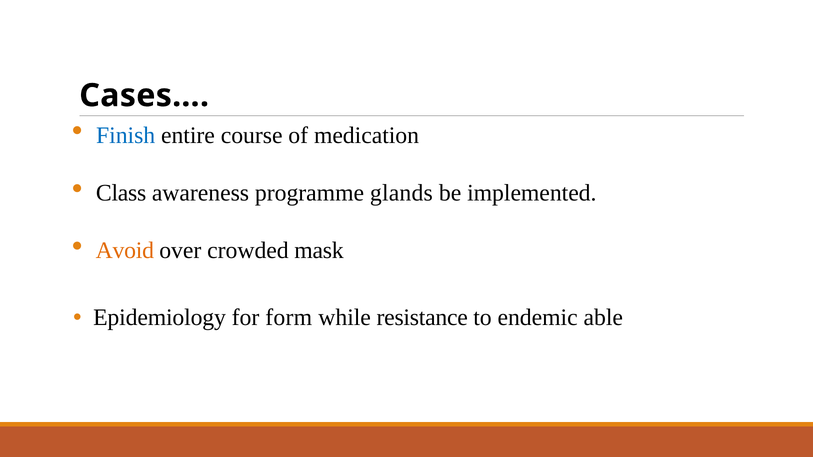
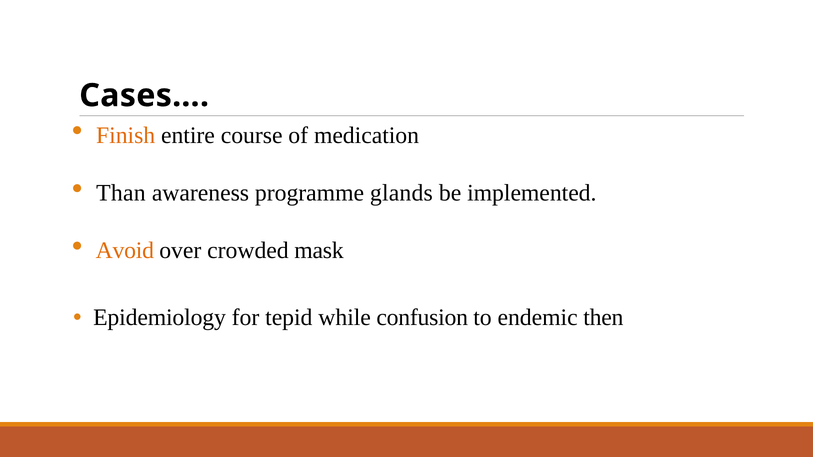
Finish colour: blue -> orange (126, 135)
Class: Class -> Than (121, 193)
form: form -> tepid (289, 318)
resistance: resistance -> confusion (422, 318)
able: able -> then (603, 318)
